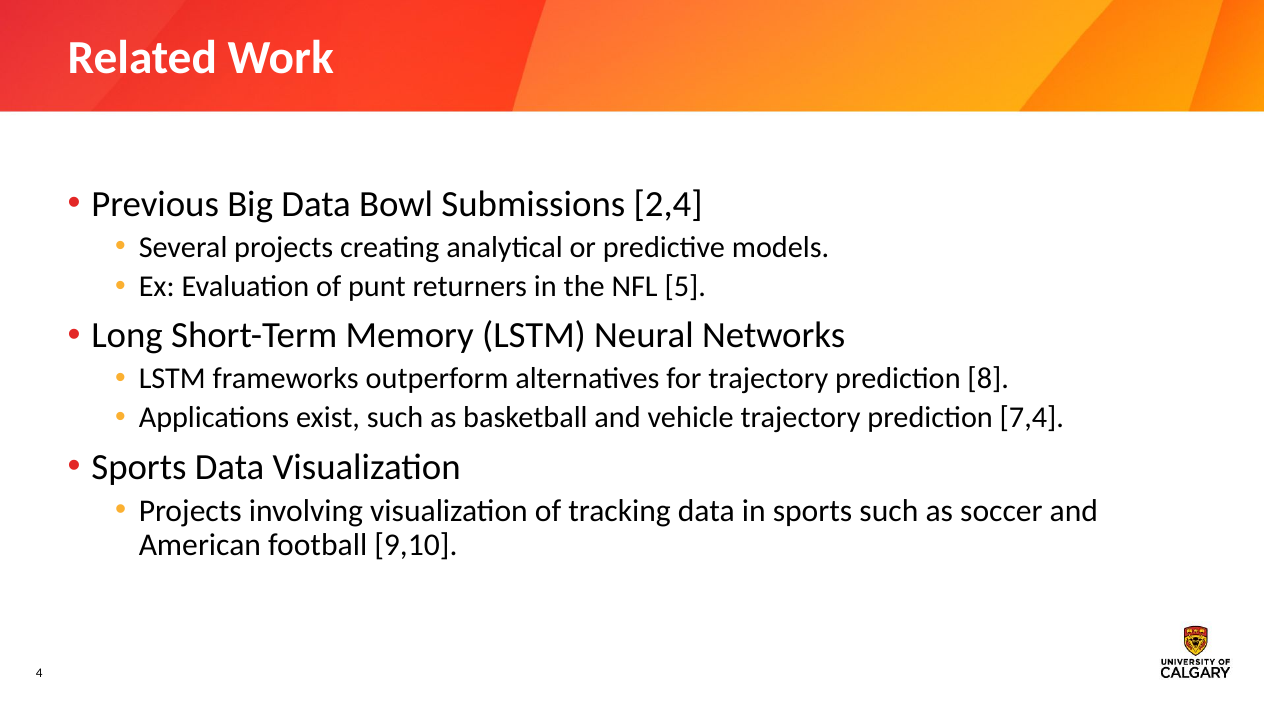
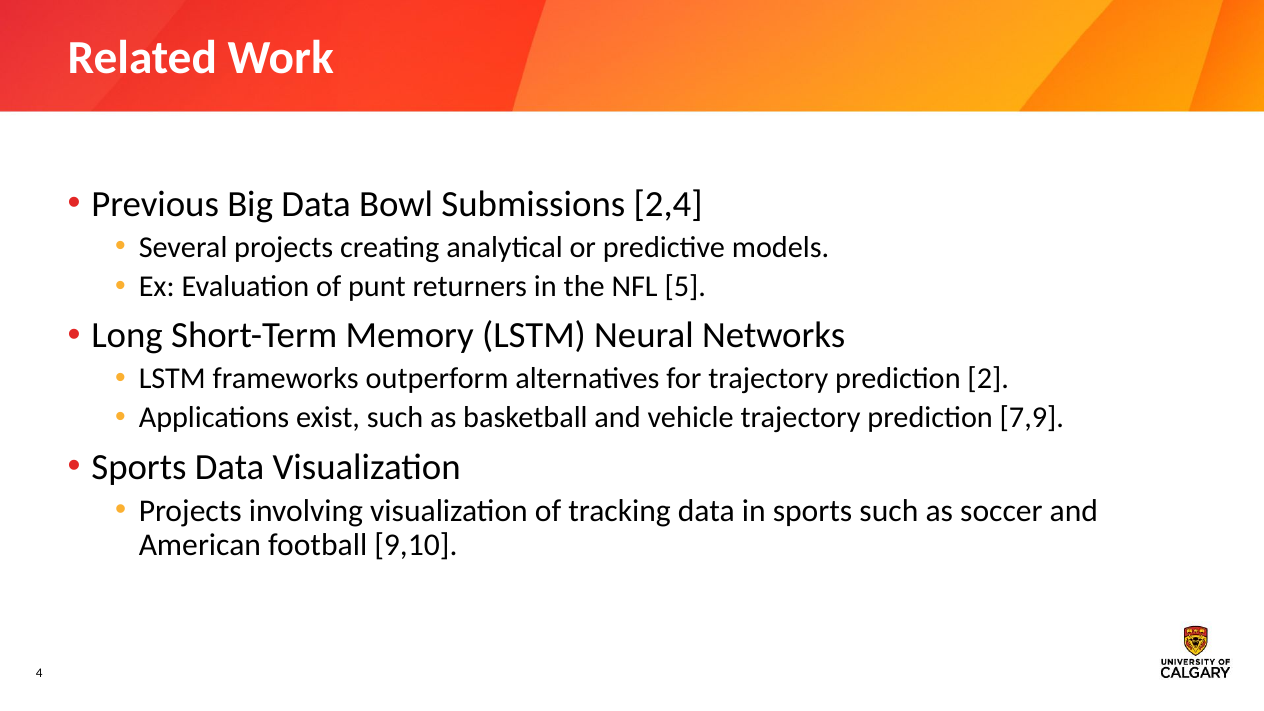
8: 8 -> 2 (988, 379)
7,4: 7,4 -> 7,9 (1032, 418)
